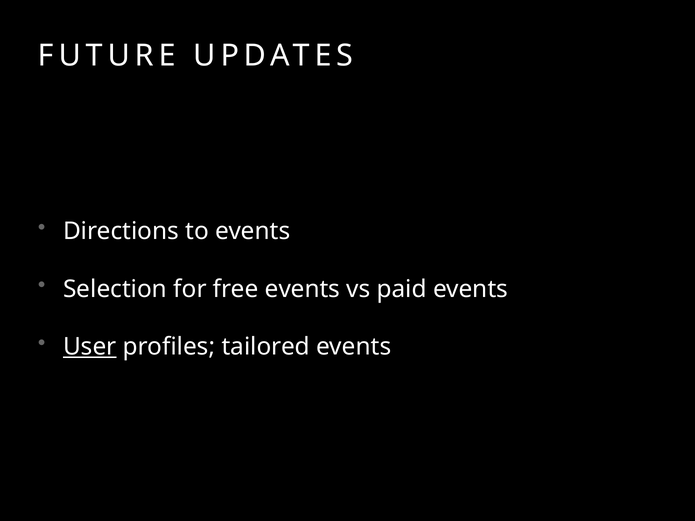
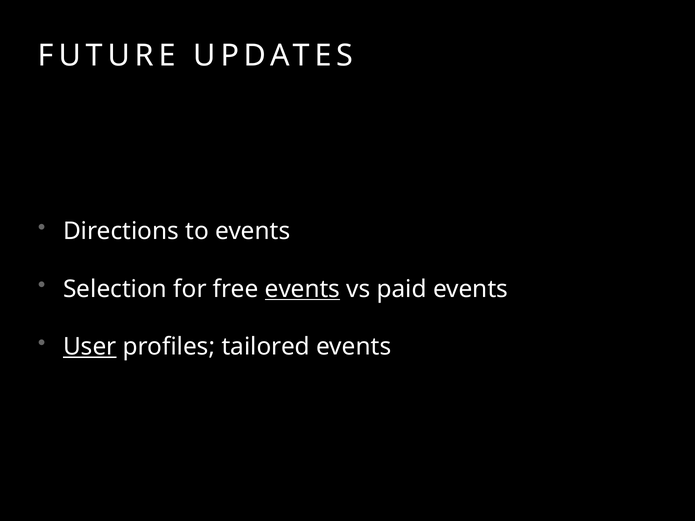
events underline: none -> present (302, 289)
